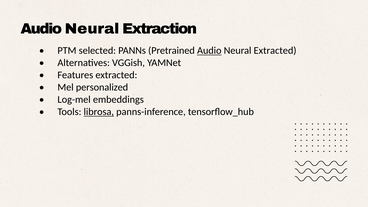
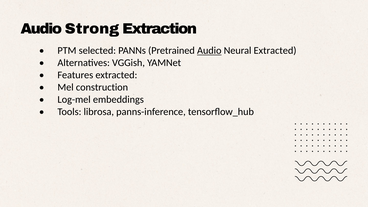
Neural: Neural -> Strong (92, 29)
personalized: personalized -> construction (102, 87)
librosa underline: present -> none (99, 112)
